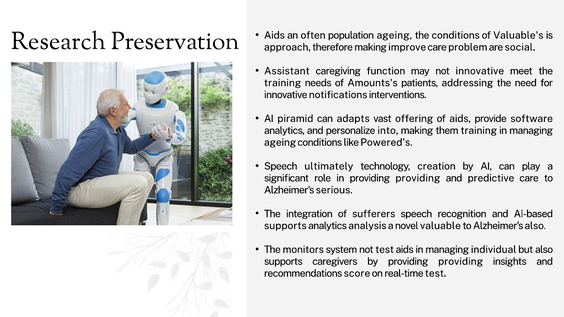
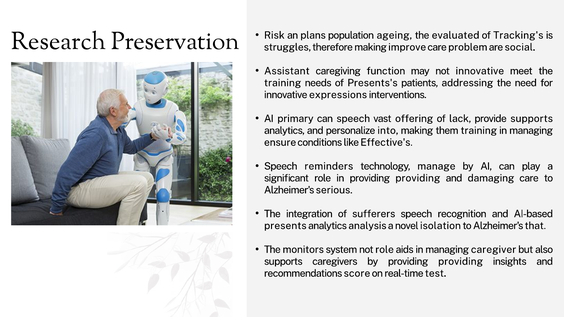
Aids: Aids -> Risk (274, 35)
often: often -> plans (313, 35)
the conditions: conditions -> evaluated (456, 35)
Valuable's: Valuable's -> Tracking's (518, 35)
approach: approach -> struggles (287, 47)
Amounts's: Amounts's -> Presents's (373, 83)
notifications: notifications -> expressions (338, 95)
piramid: piramid -> primary (295, 119)
can adapts: adapts -> speech (353, 119)
of aids: aids -> lack (460, 119)
provide software: software -> supports (532, 119)
ageing: ageing -> ensure (280, 143)
Powered's: Powered's -> Effective's (387, 143)
ultimately: ultimately -> reminders (329, 166)
creation: creation -> manage (436, 166)
predictive: predictive -> damaging (491, 178)
supports: supports -> presents (285, 226)
valuable: valuable -> isolation (440, 226)
Alzheimer's also: also -> that (535, 226)
not test: test -> role (385, 250)
individual: individual -> caregiver (494, 250)
